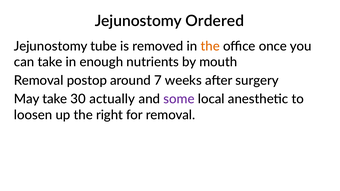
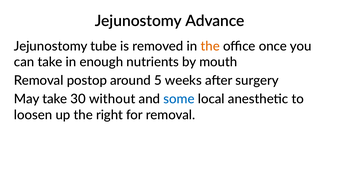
Ordered: Ordered -> Advance (215, 21)
7: 7 -> 5 (158, 81)
actually: actually -> without (112, 99)
some colour: purple -> blue (179, 99)
